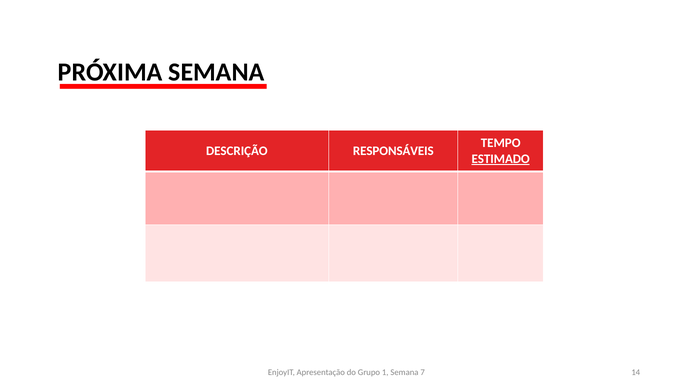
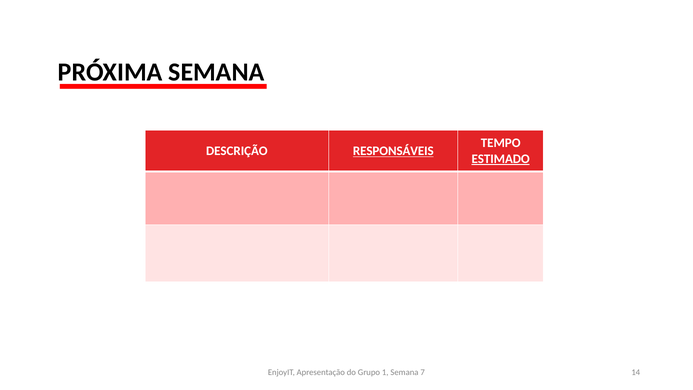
RESPONSÁVEIS underline: none -> present (393, 151)
